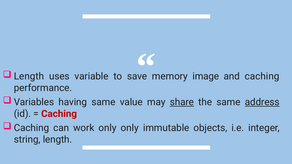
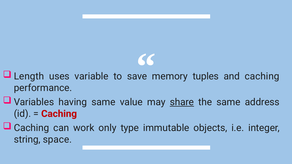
image: image -> tuples (206, 76)
address underline: present -> none (262, 102)
only only: only -> type (130, 128)
string length: length -> space (57, 140)
